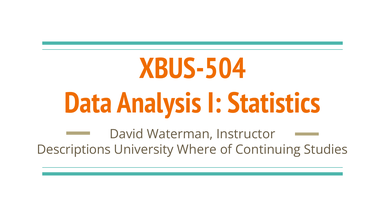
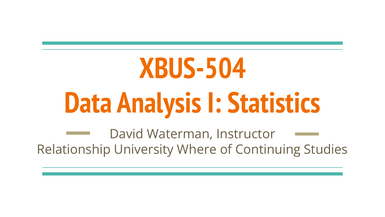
Descriptions: Descriptions -> Relationship (74, 149)
